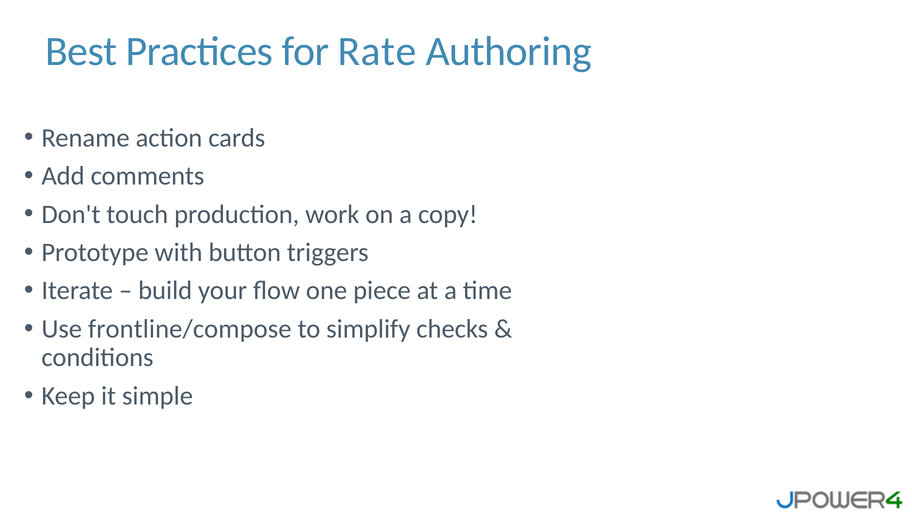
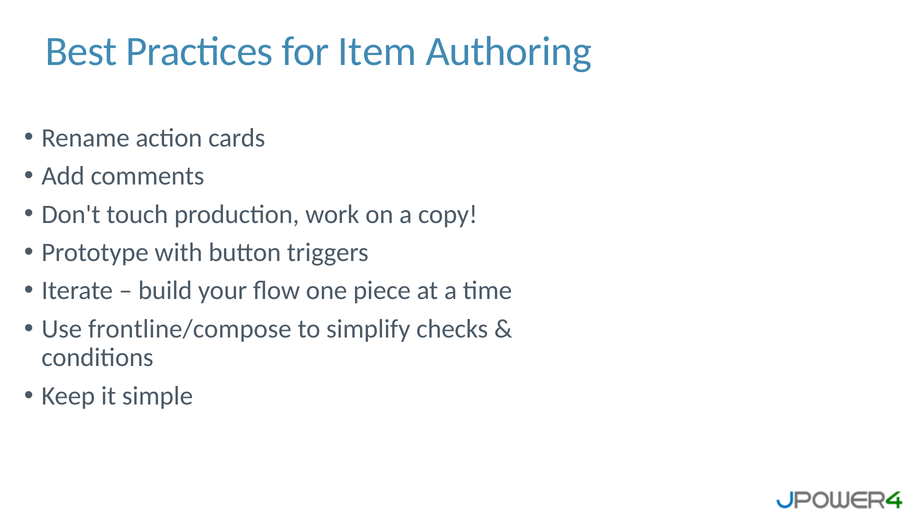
Rate: Rate -> Item (377, 51)
